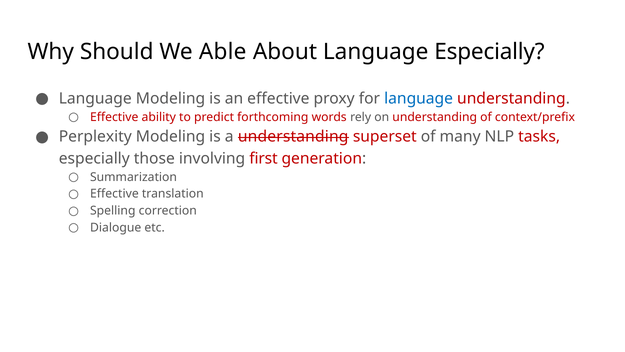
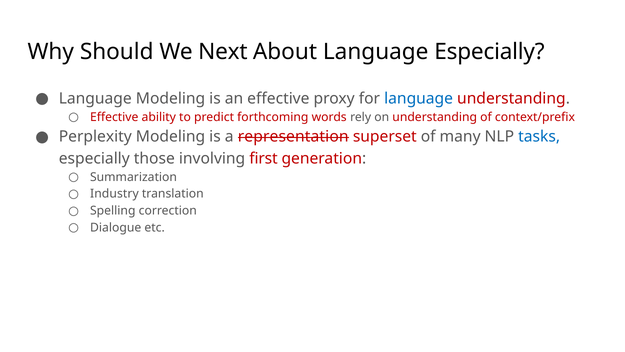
Able: Able -> Next (223, 52)
a understanding: understanding -> representation (293, 137)
tasks colour: red -> blue (539, 137)
Effective: Effective -> Industry (114, 194)
